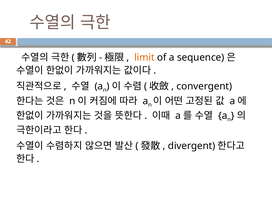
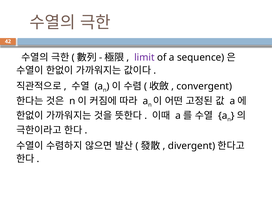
limit colour: orange -> purple (144, 58)
